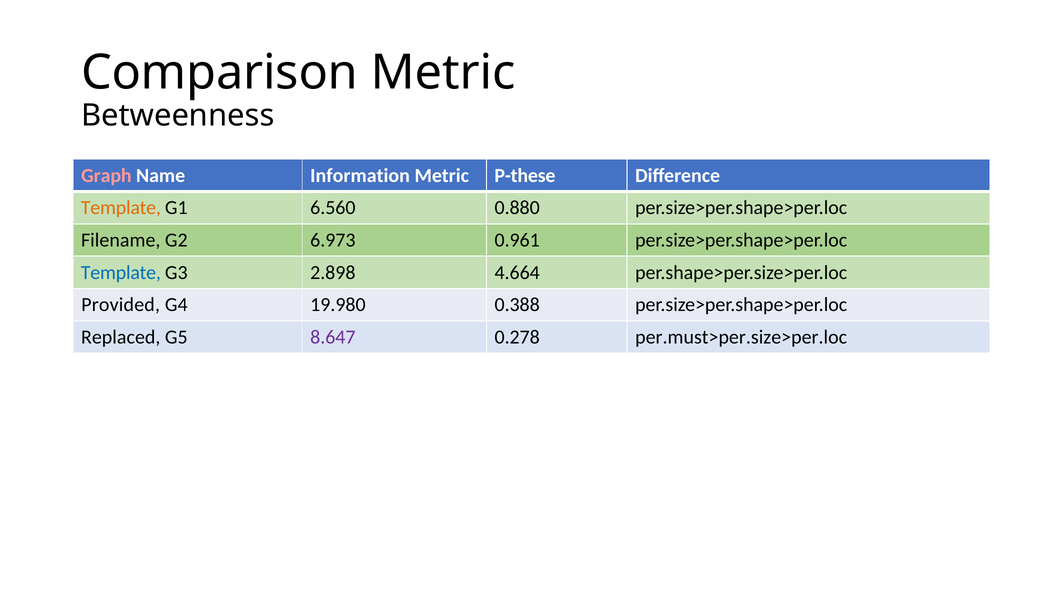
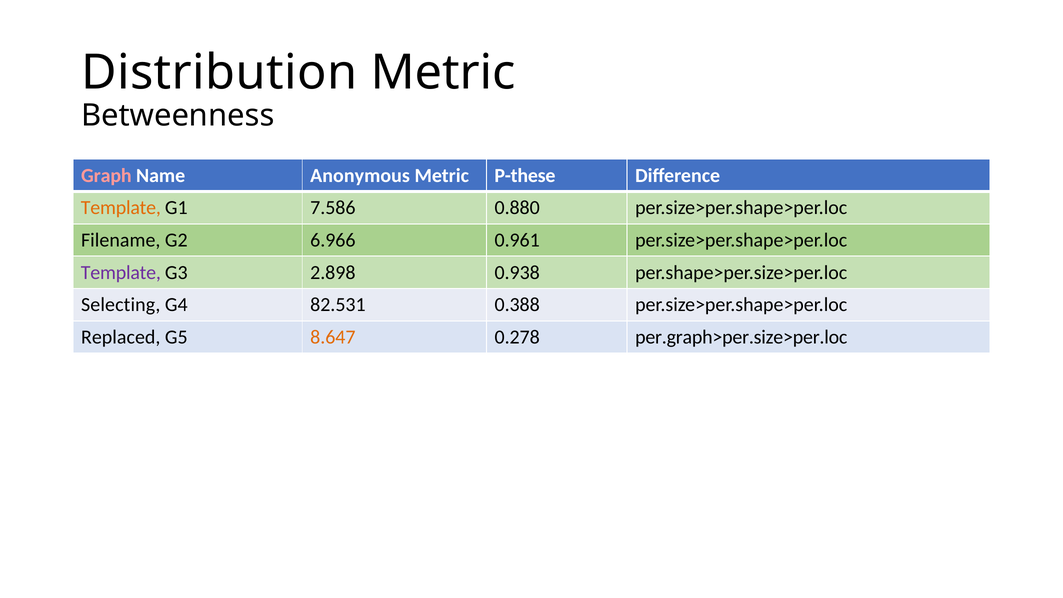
Comparison: Comparison -> Distribution (219, 73)
Information: Information -> Anonymous (360, 176)
6.560: 6.560 -> 7.586 (333, 208)
6.973: 6.973 -> 6.966 (333, 240)
Template colour: blue -> purple (121, 273)
4.664: 4.664 -> 0.938 (517, 273)
Provided: Provided -> Selecting (121, 305)
19.980: 19.980 -> 82.531 (338, 305)
8.647 colour: purple -> orange (333, 337)
per.must>per.size>per.loc: per.must>per.size>per.loc -> per.graph>per.size>per.loc (741, 337)
